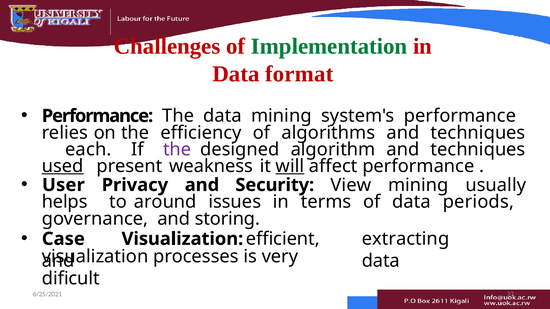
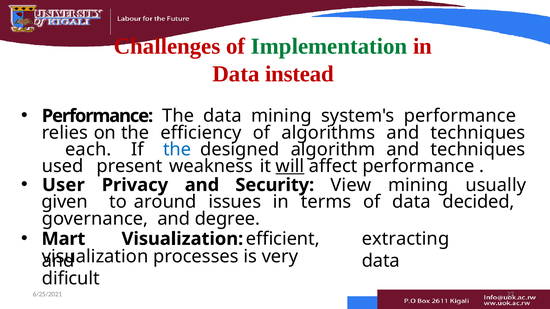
format: format -> instead (299, 74)
the colour: purple -> blue (177, 150)
used underline: present -> none (63, 166)
helps: helps -> given (65, 202)
periods: periods -> decided (478, 202)
storing: storing -> degree (227, 219)
Case: Case -> Mart (63, 239)
